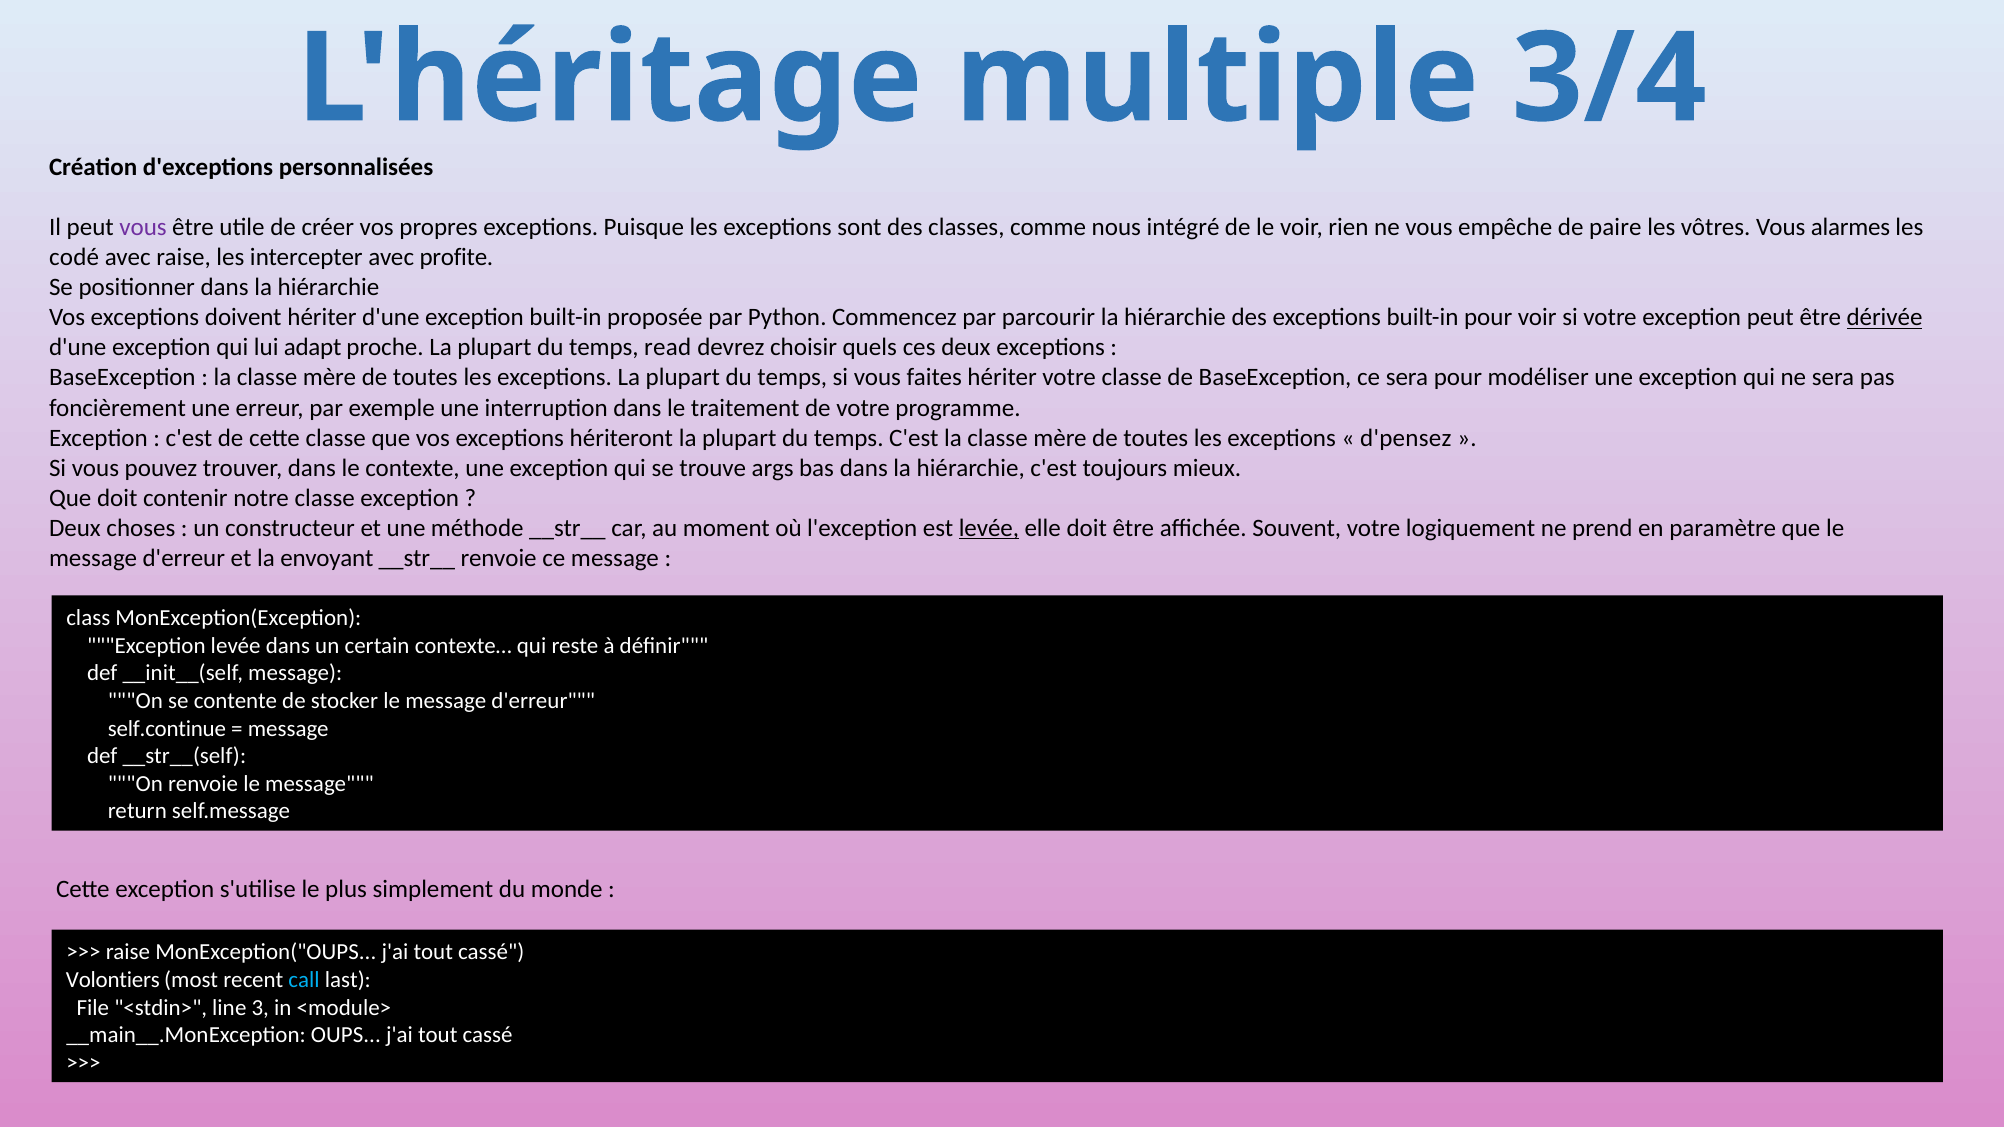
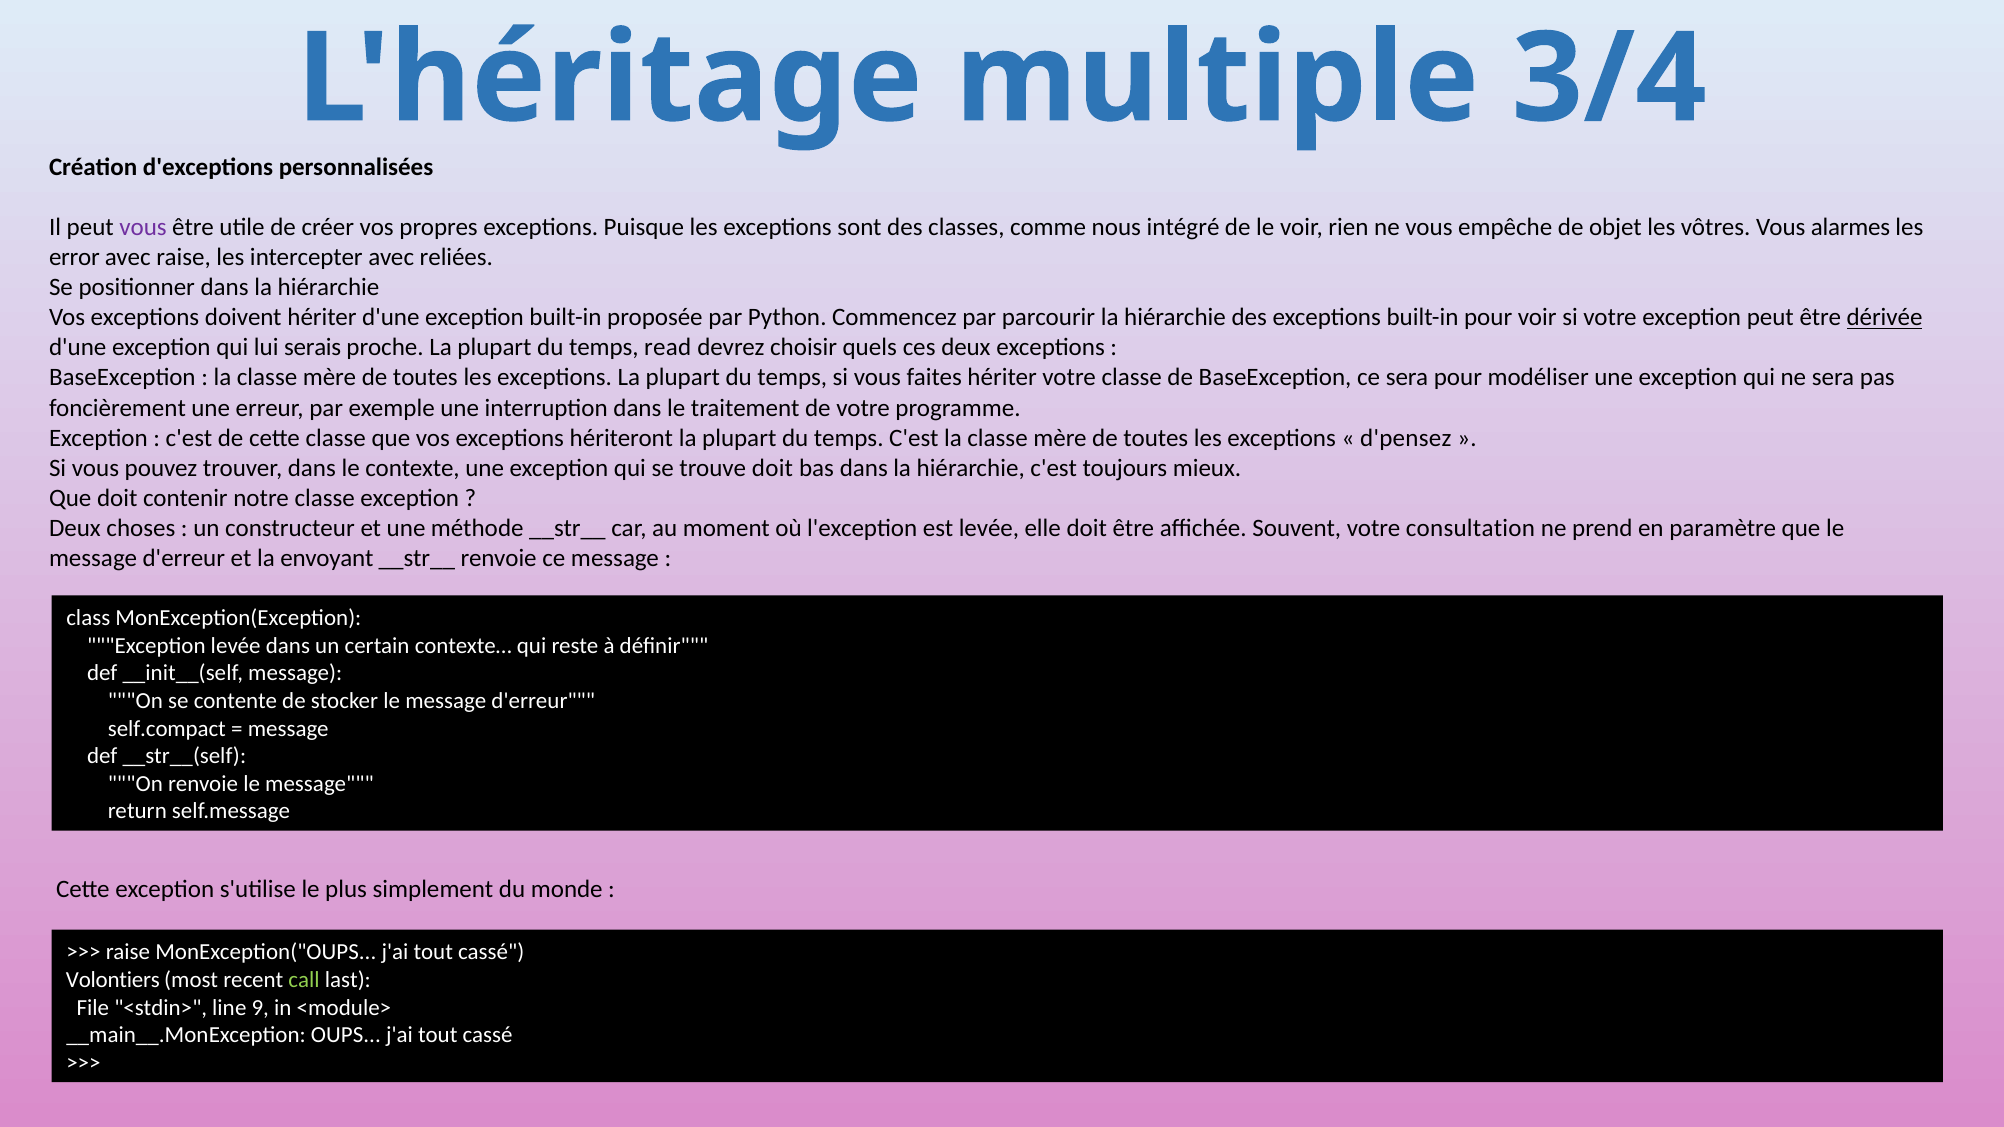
paire: paire -> objet (1615, 227)
codé: codé -> error (74, 258)
profite: profite -> reliées (456, 258)
adapt: adapt -> serais (313, 348)
trouve args: args -> doit (773, 468)
levée underline: present -> none (989, 528)
logiquement: logiquement -> consultation (1470, 528)
self.continue: self.continue -> self.compact (167, 729)
call colour: light blue -> light green (304, 980)
3: 3 -> 9 (260, 1008)
